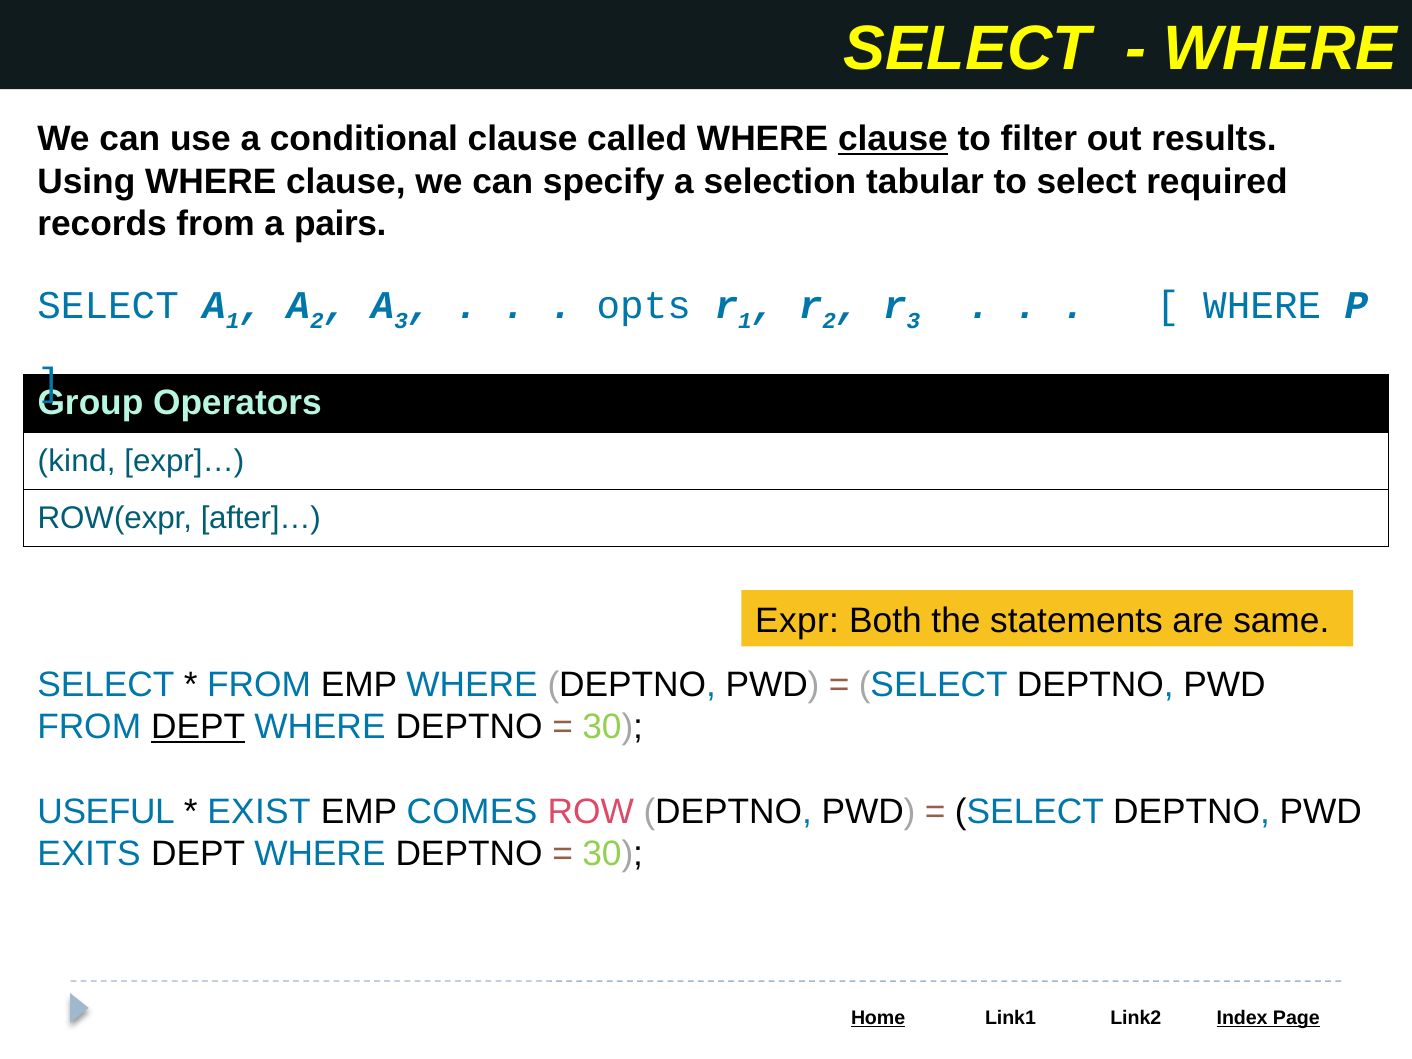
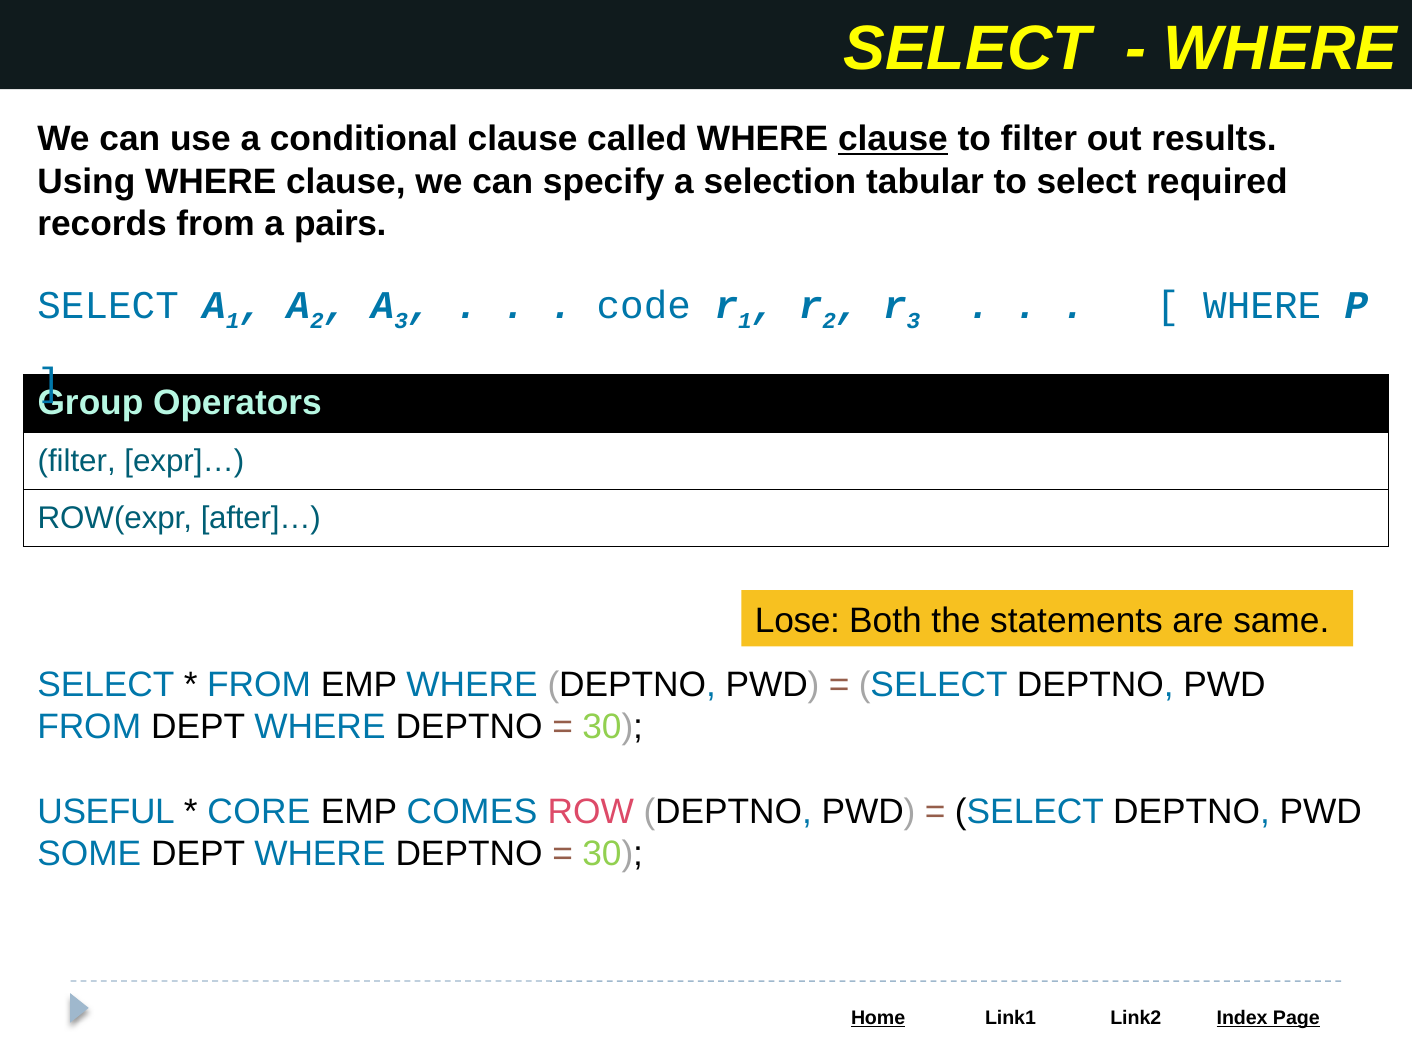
opts: opts -> code (644, 305)
kind: kind -> filter (77, 461)
Expr: Expr -> Lose (797, 621)
DEPT underline: present -> none (198, 727)
EXIST: EXIST -> CORE (259, 812)
EXITS: EXITS -> SOME (89, 854)
